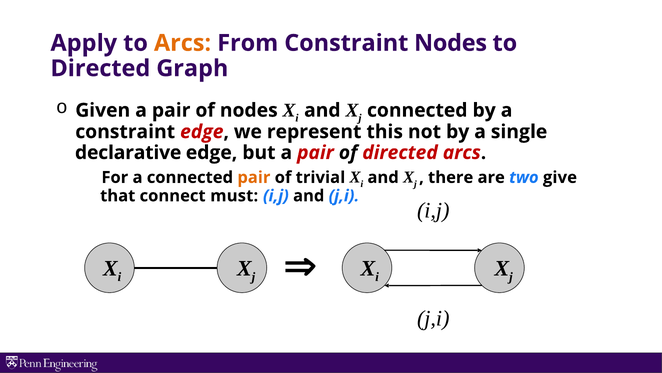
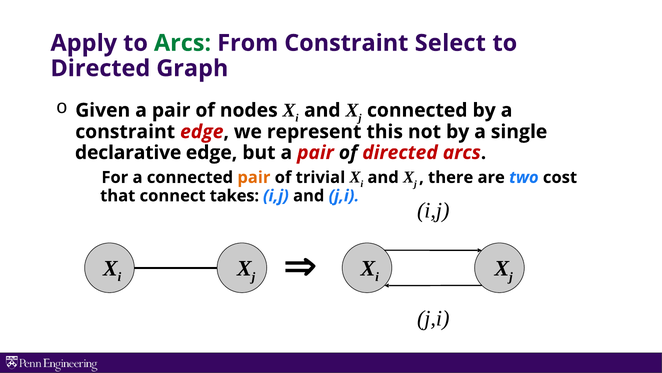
Arcs colour: orange -> green (183, 43)
Constraint Nodes: Nodes -> Select (450, 43)
give: give -> cost (560, 177)
must: must -> takes (234, 196)
